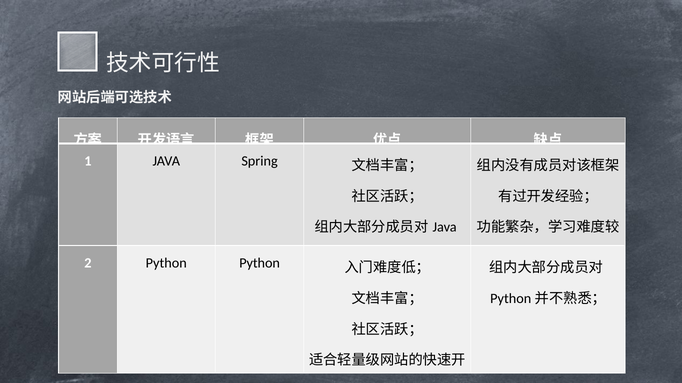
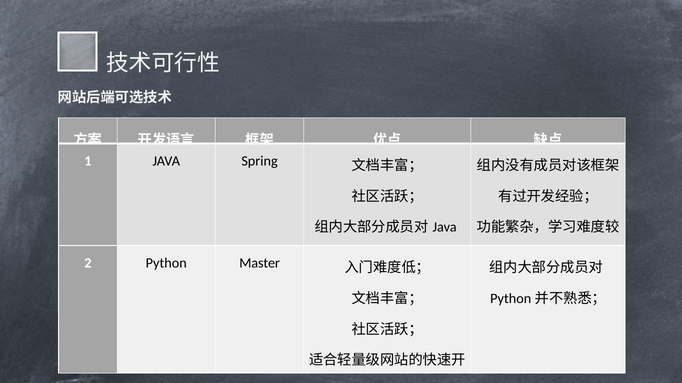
Python Python: Python -> Master (260, 264)
